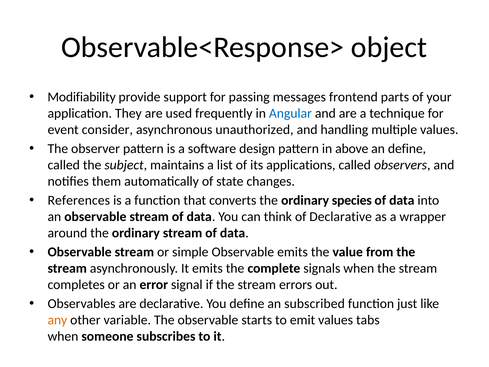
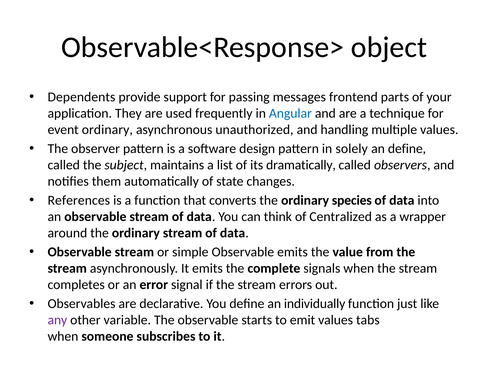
Modifiability: Modifiability -> Dependents (81, 97)
event consider: consider -> ordinary (107, 130)
above: above -> solely (352, 149)
applications: applications -> dramatically (301, 165)
of Declarative: Declarative -> Centralized (341, 217)
subscribed: subscribed -> individually (315, 304)
any colour: orange -> purple (57, 320)
